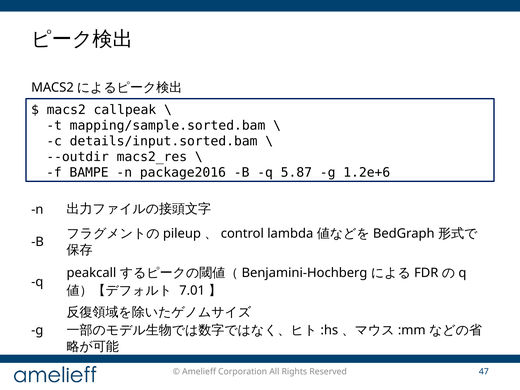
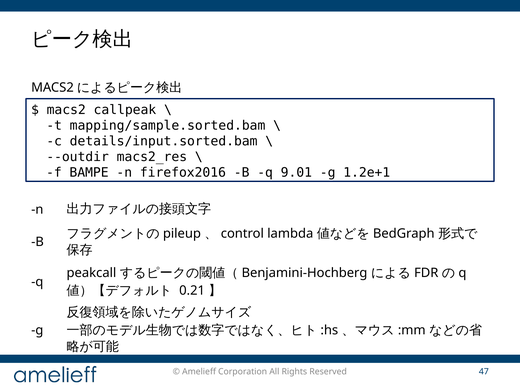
package2016: package2016 -> firefox2016 (183, 172)
5.87: 5.87 -> 9.01 (296, 172)
1.2e+6: 1.2e+6 -> 1.2e+1 (367, 172)
7.01: 7.01 -> 0.21 (192, 291)
